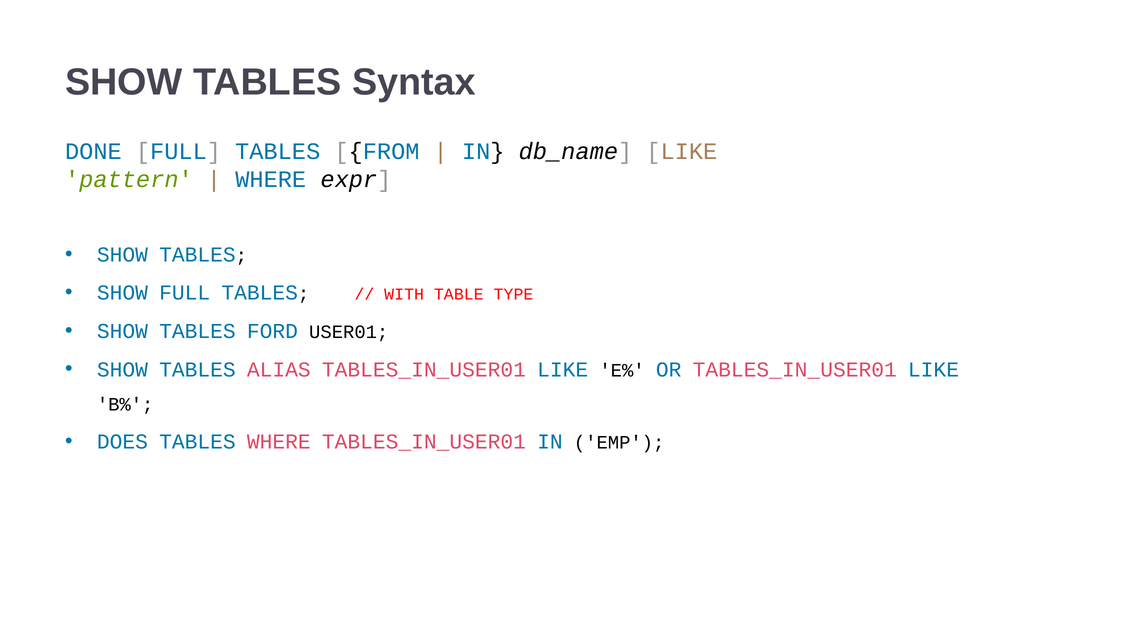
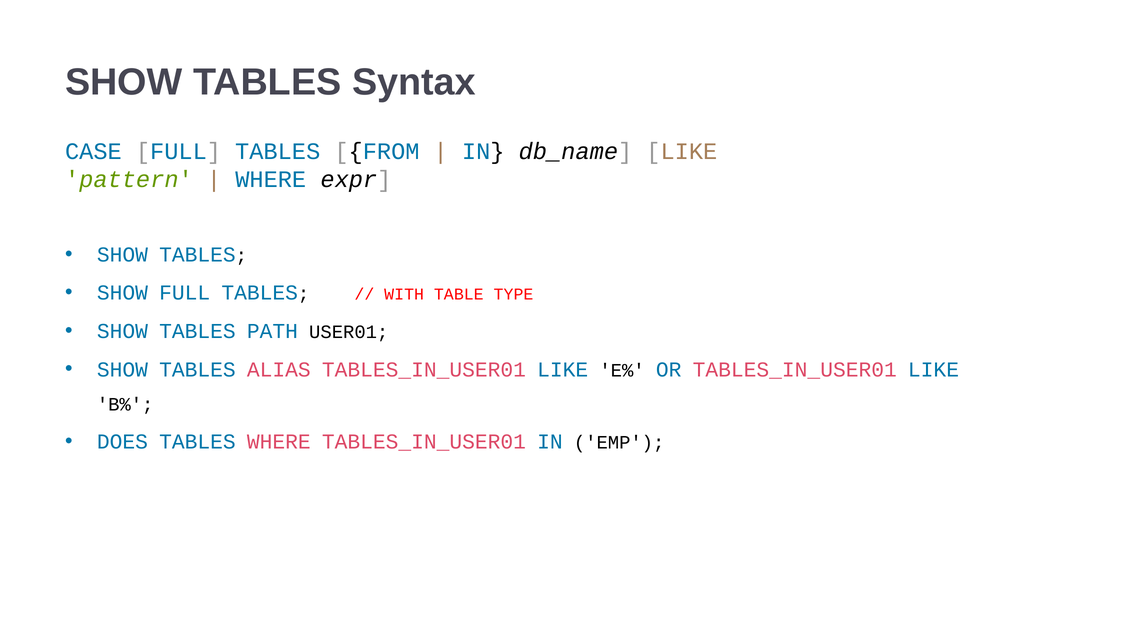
DONE: DONE -> CASE (93, 151)
FORD: FORD -> PATH (272, 331)
